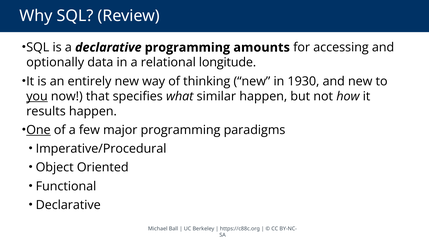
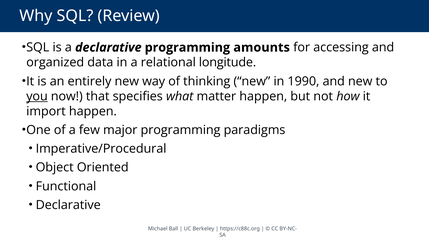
optionally: optionally -> organized (55, 63)
1930: 1930 -> 1990 (303, 81)
similar: similar -> matter (216, 96)
results: results -> import (46, 111)
One underline: present -> none (38, 130)
